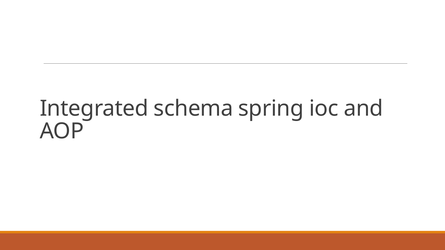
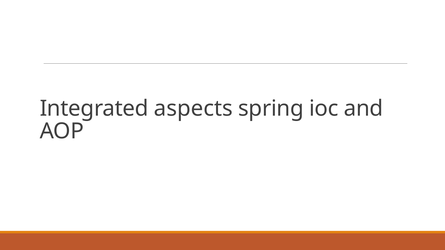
schema: schema -> aspects (193, 109)
